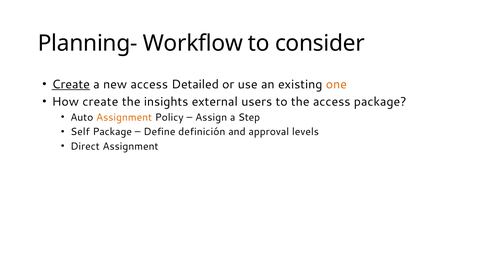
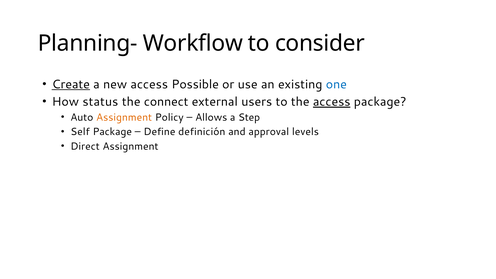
Detailed: Detailed -> Possible (195, 84)
one colour: orange -> blue (336, 84)
How create: create -> status (100, 102)
insights: insights -> connect (166, 102)
access underline: none -> present (332, 102)
Assign: Assign -> Allows (211, 117)
